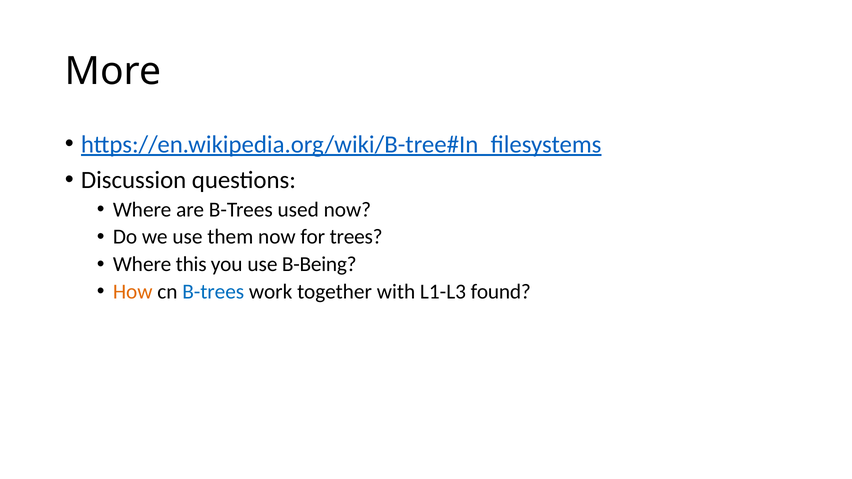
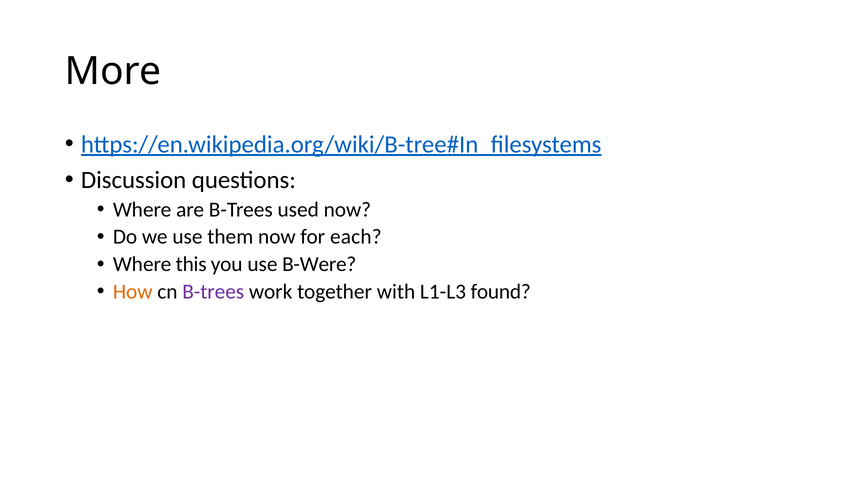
trees: trees -> each (356, 237)
B-Being: B-Being -> B-Were (319, 264)
B-trees colour: blue -> purple (213, 292)
